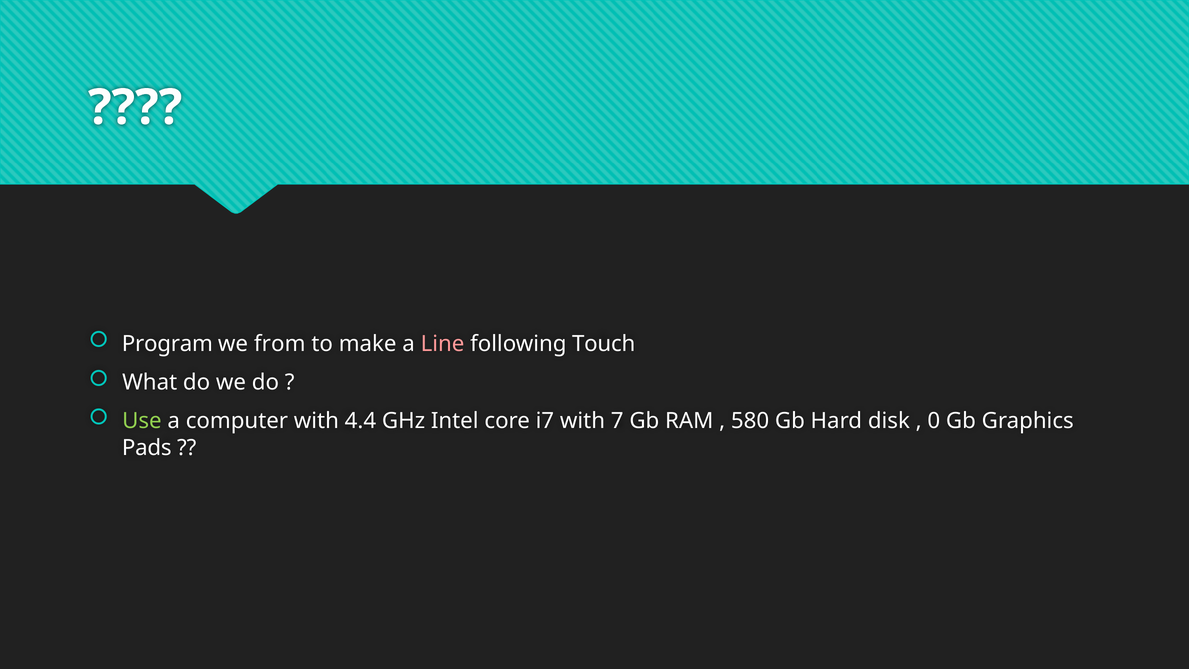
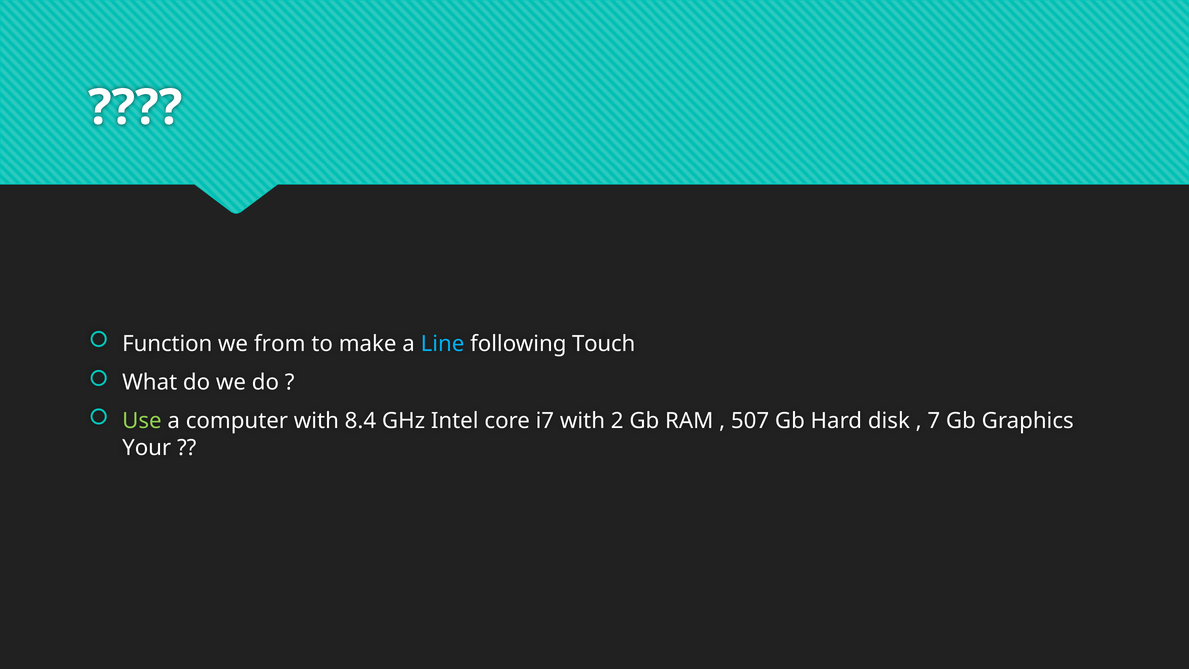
Program: Program -> Function (167, 344)
Line colour: pink -> light blue (443, 344)
4.4: 4.4 -> 8.4 (360, 421)
7: 7 -> 2 (617, 421)
580: 580 -> 507 (750, 421)
0: 0 -> 7 (934, 421)
Pads: Pads -> Your (147, 448)
